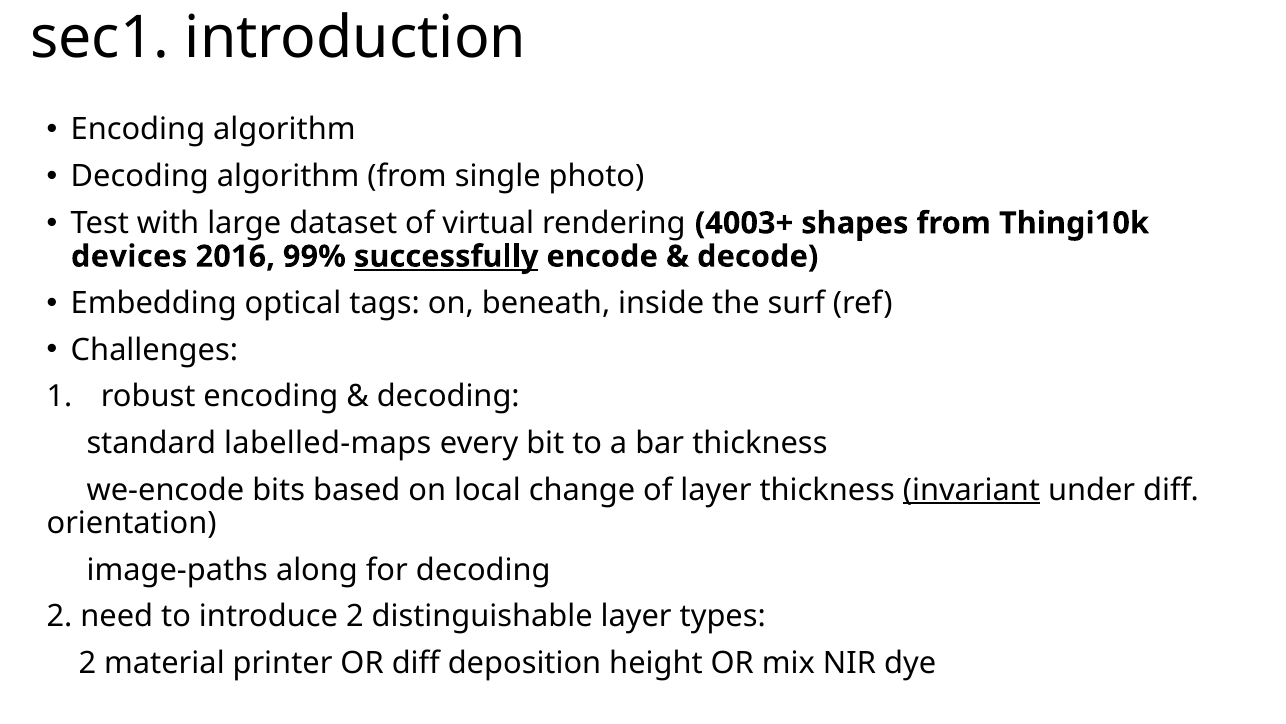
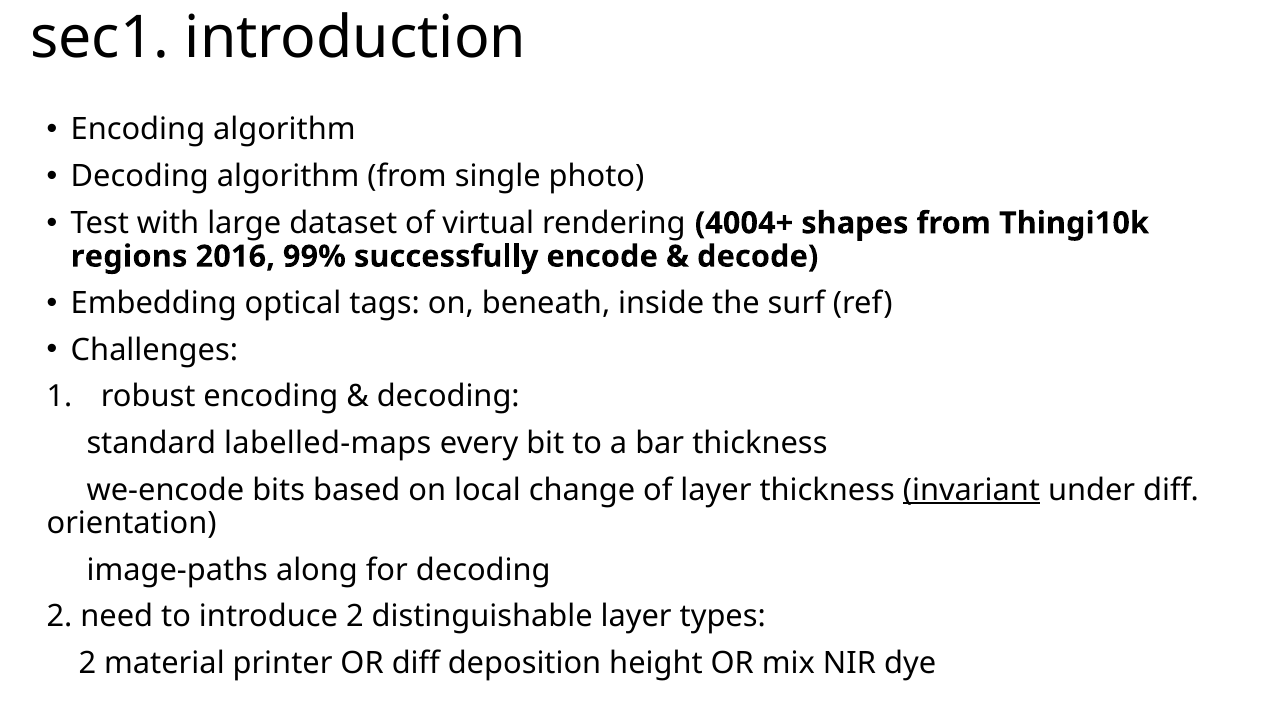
4003+: 4003+ -> 4004+ (744, 223)
devices: devices -> regions (129, 256)
successfully underline: present -> none (446, 256)
